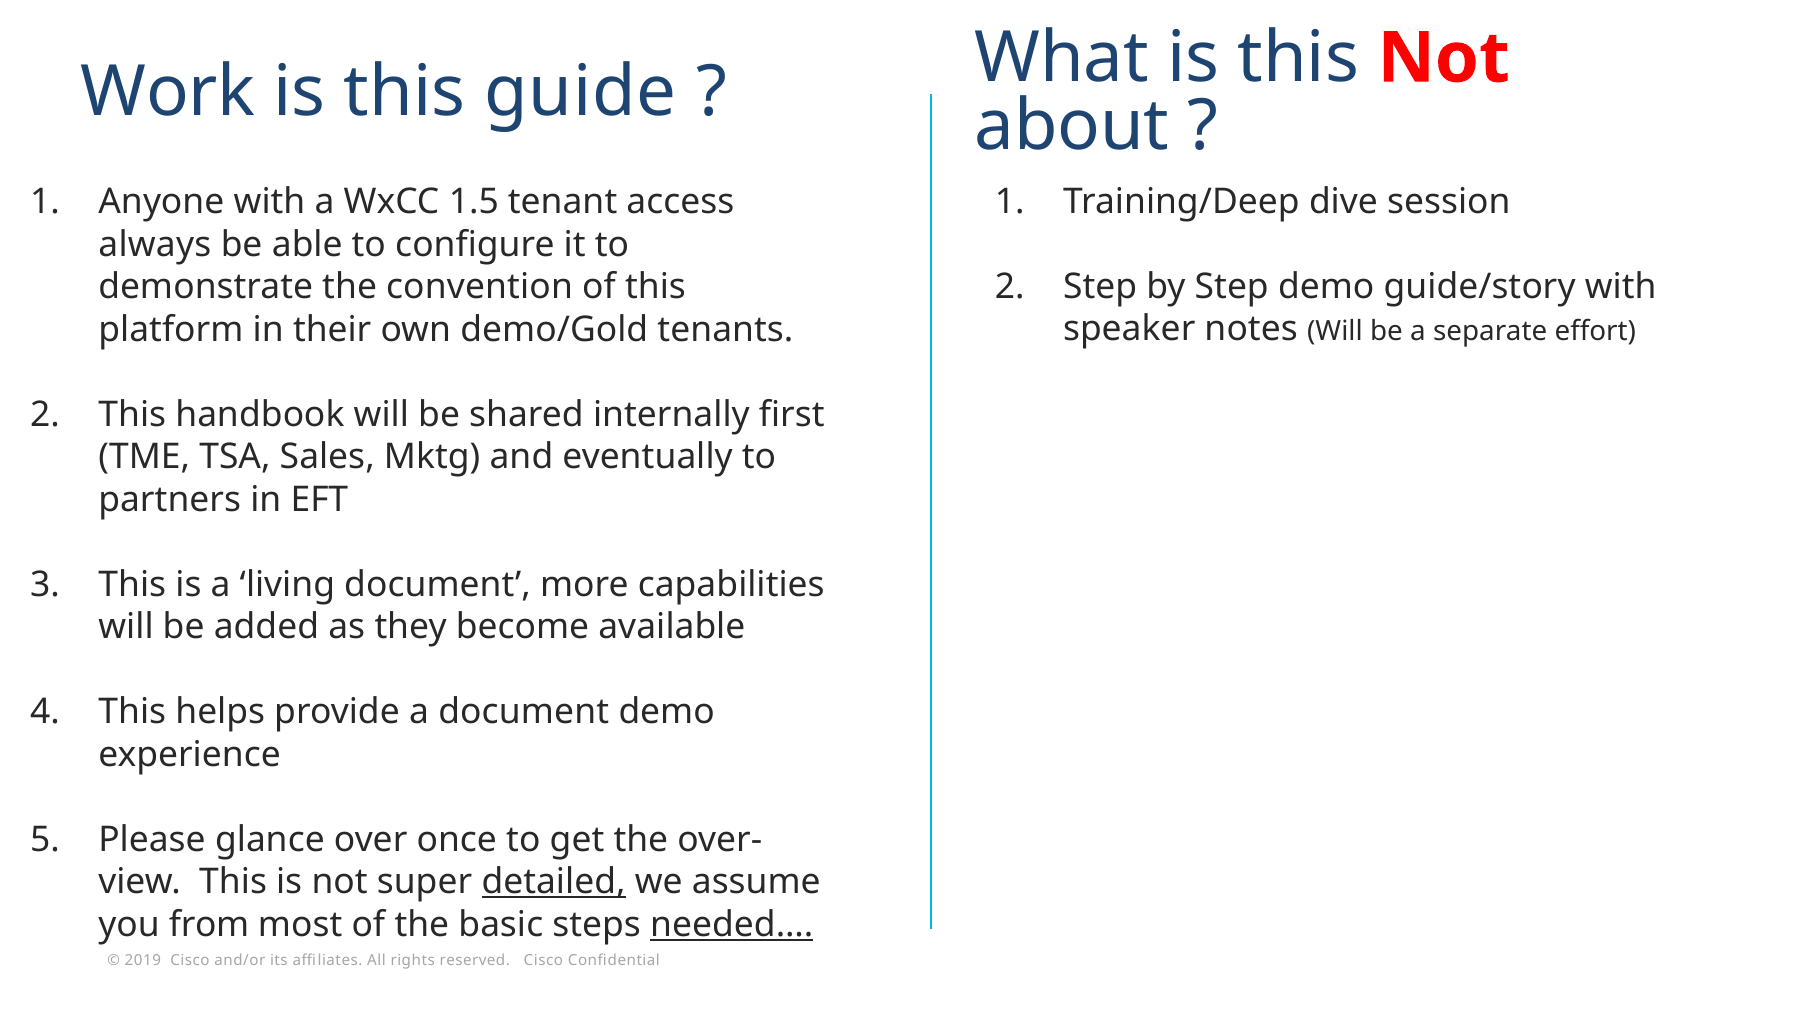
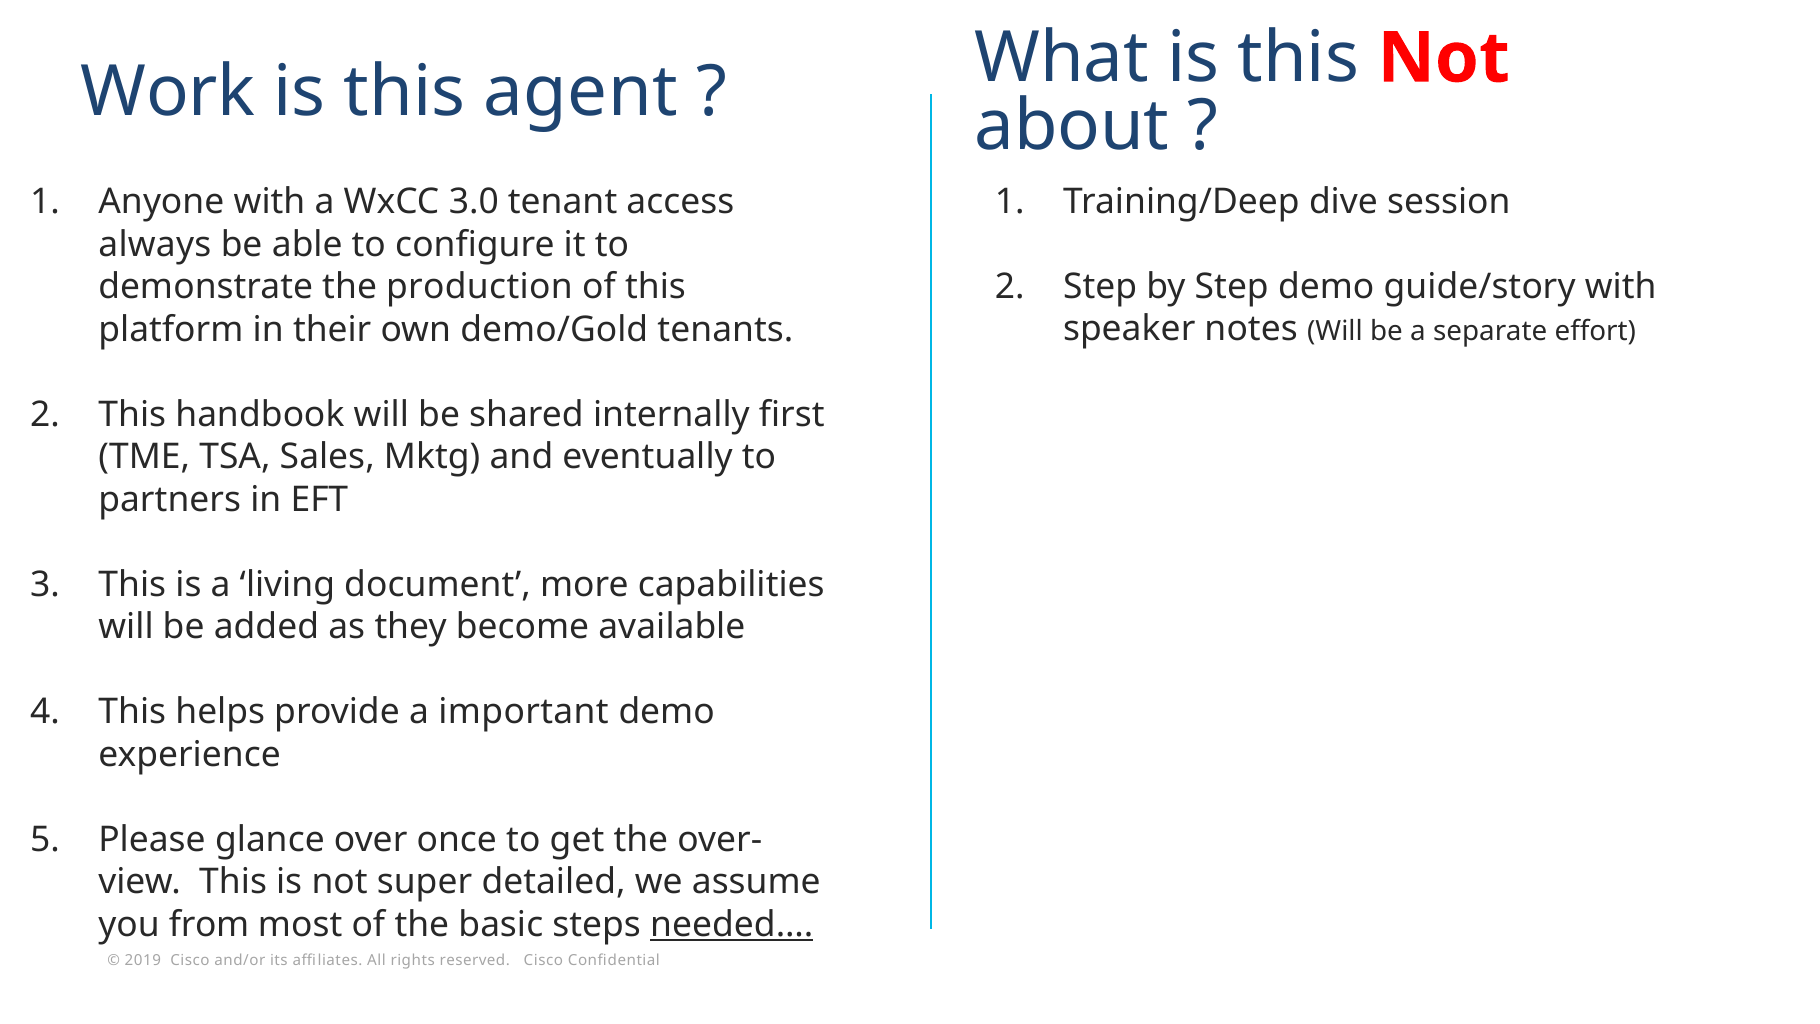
guide: guide -> agent (581, 92)
1.5: 1.5 -> 3.0 (474, 202)
convention: convention -> production (479, 287)
a document: document -> important (524, 712)
detailed underline: present -> none (554, 882)
